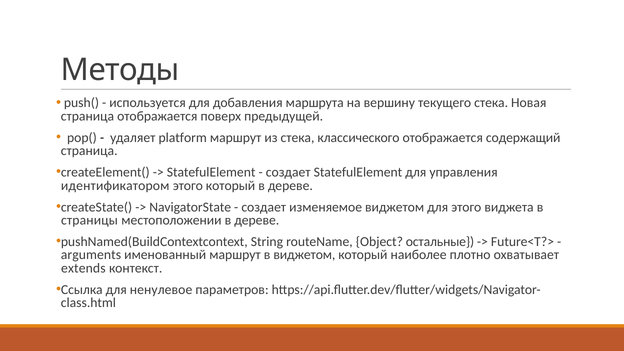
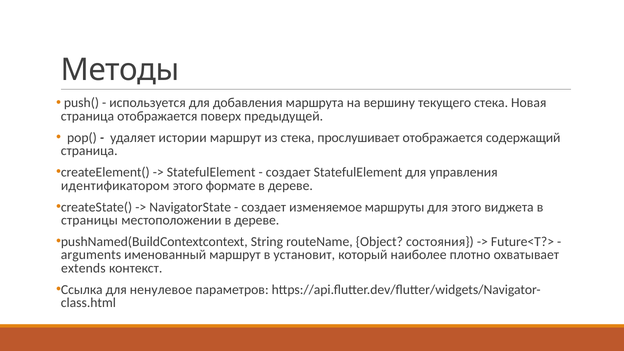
platform: platform -> истории (183, 138)
классического: классического -> прослушивает (359, 138)
этого который: который -> формате (231, 186)
изменяемое виджетом: виджетом -> маршруты (395, 207)
остальные: остальные -> состояния (440, 242)
в виджетом: виджетом -> установит (304, 255)
